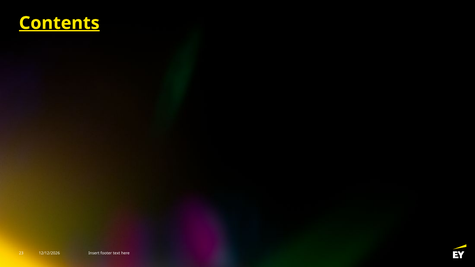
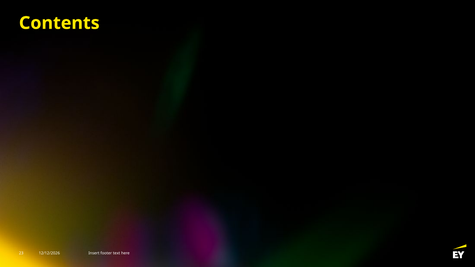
Contents underline: present -> none (59, 23)
